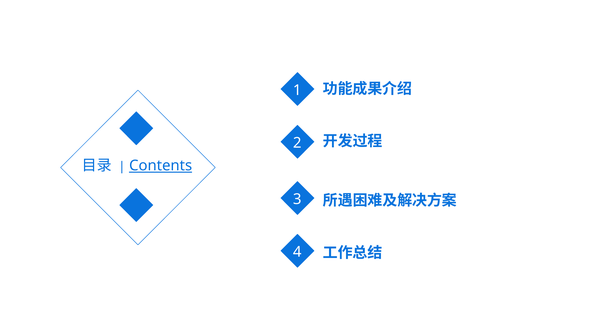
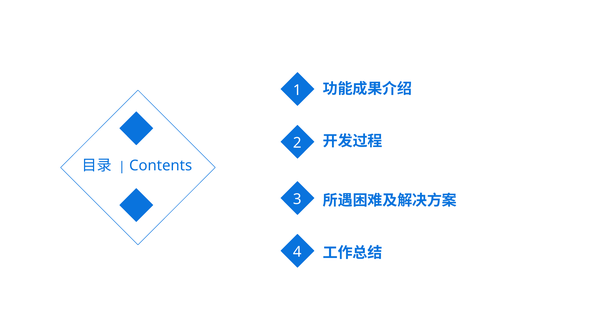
Contents underline: present -> none (161, 166)
